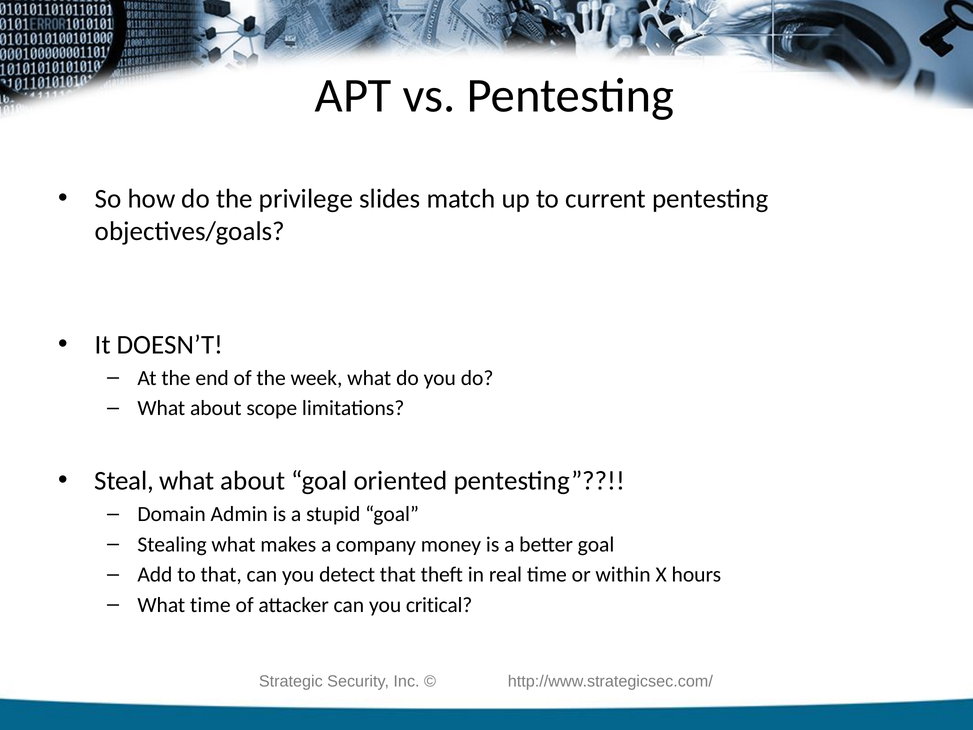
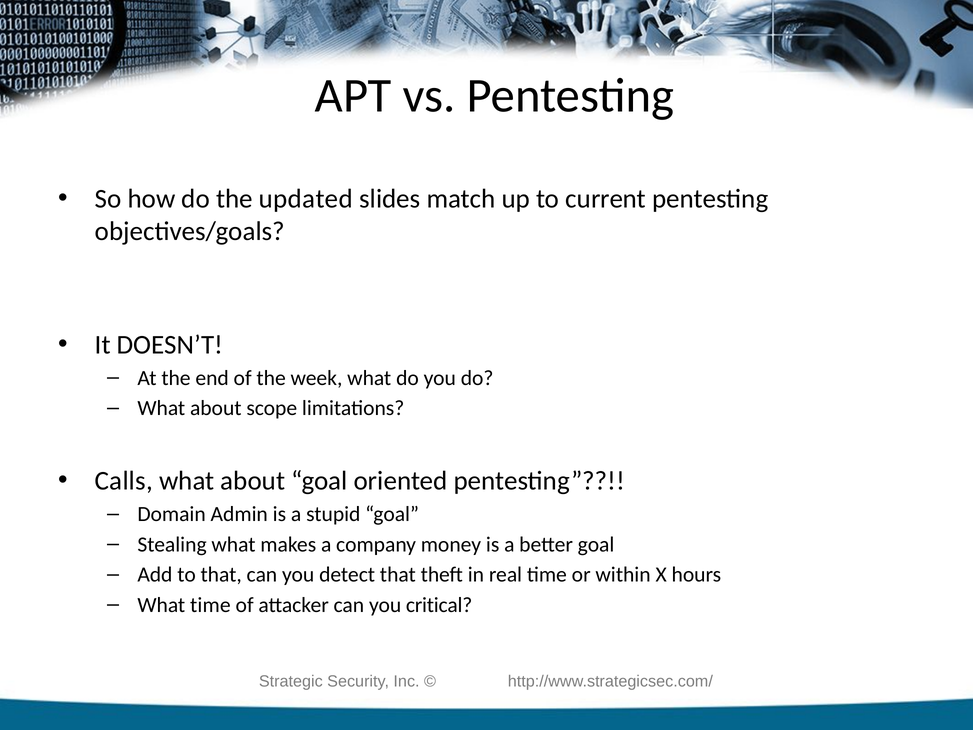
privilege: privilege -> updated (306, 199)
Steal: Steal -> Calls (124, 481)
